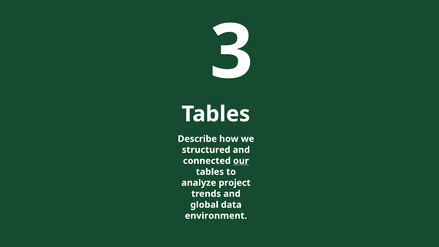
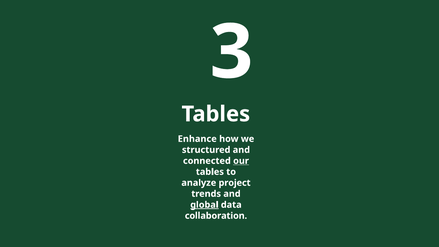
Describe: Describe -> Enhance (197, 139)
global underline: none -> present (204, 205)
environment: environment -> collaboration (216, 216)
